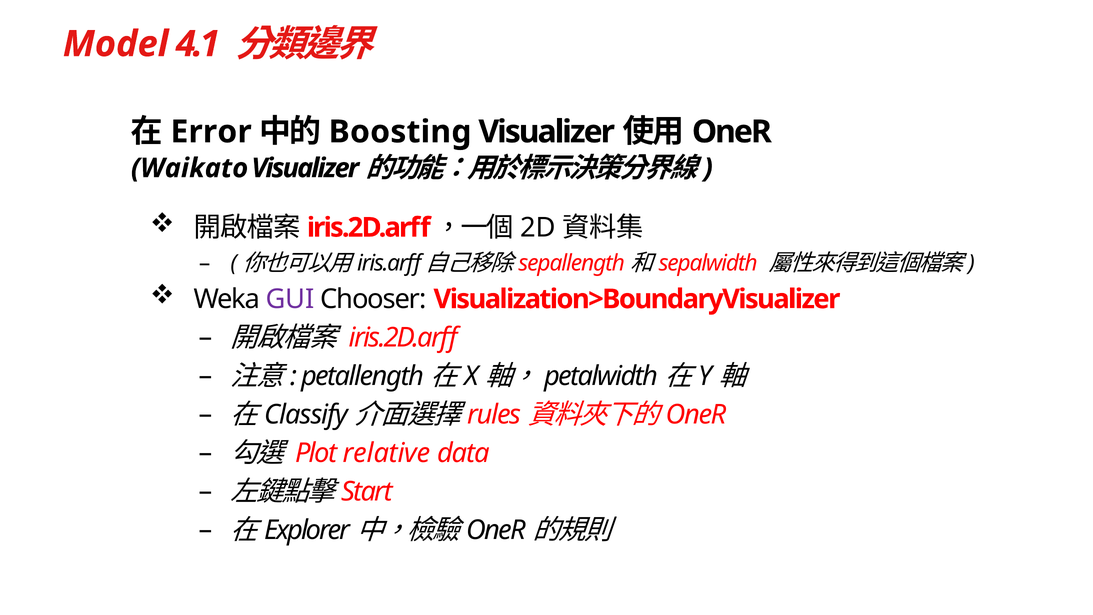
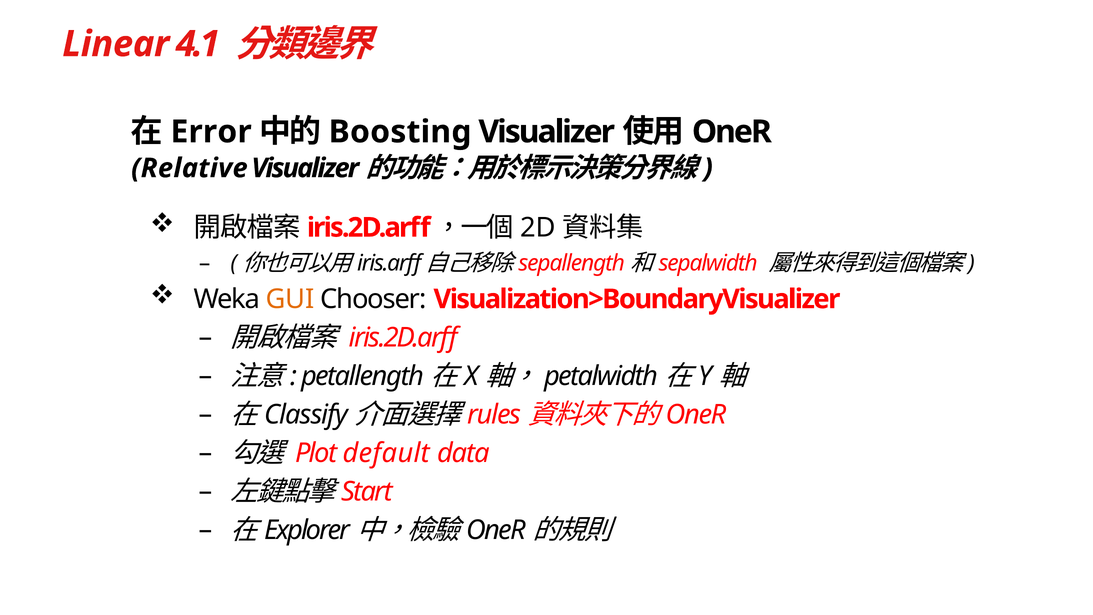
Model: Model -> Linear (116, 44)
Waikato: Waikato -> Relative (189, 168)
GUI colour: purple -> orange (290, 299)
relative: relative -> default (386, 453)
